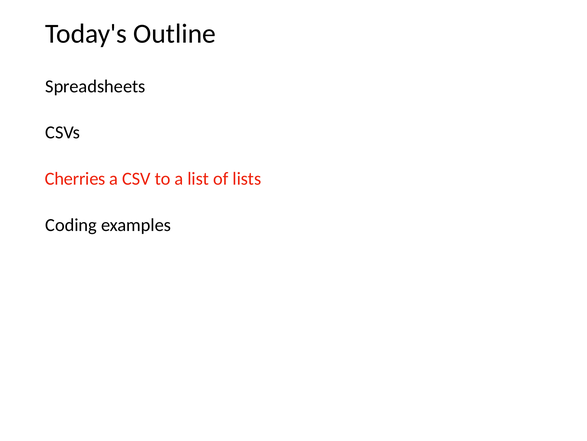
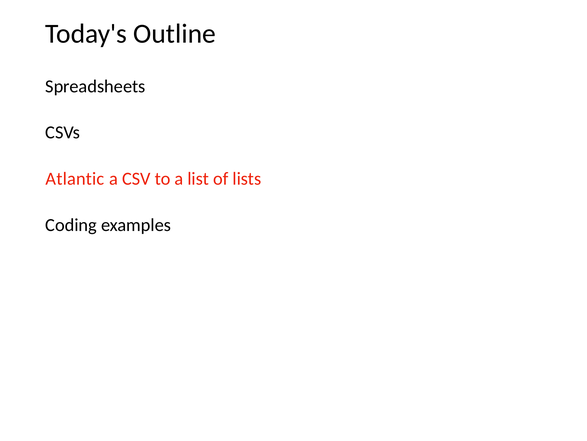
Cherries: Cherries -> Atlantic (75, 178)
